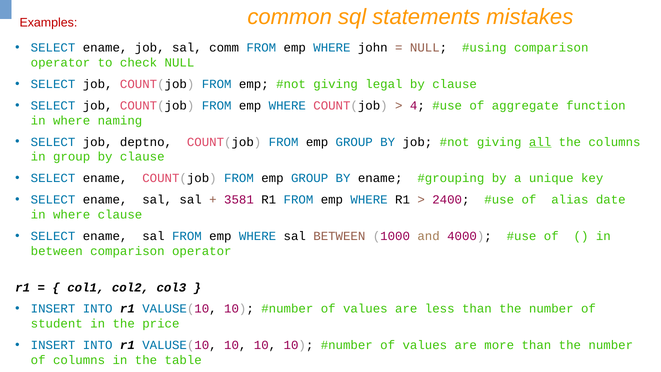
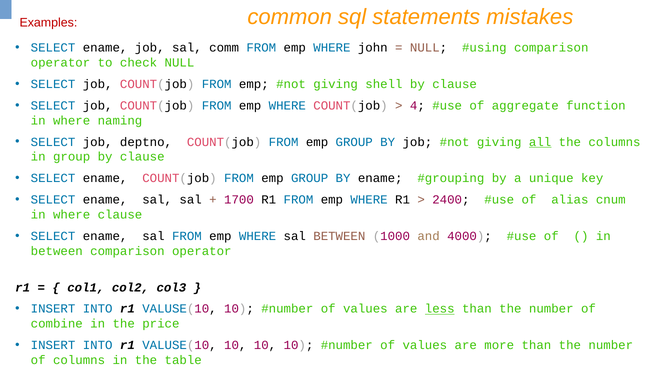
legal: legal -> shell (384, 84)
3581: 3581 -> 1700 (239, 200)
date: date -> cnum (611, 200)
less underline: none -> present (440, 309)
student: student -> combine (57, 324)
